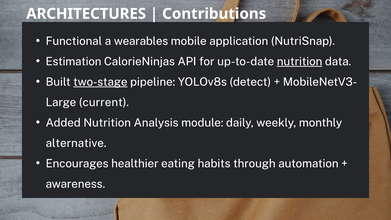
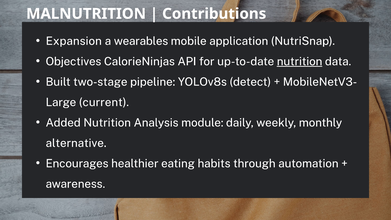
ARCHITECTURES: ARCHITECTURES -> MALNUTRITION (86, 14)
Functional: Functional -> Expansion (74, 41)
Estimation: Estimation -> Objectives (73, 61)
two-stage underline: present -> none (100, 82)
